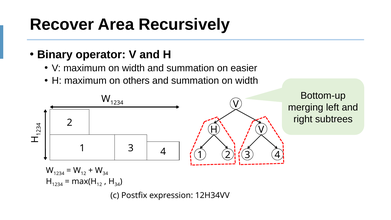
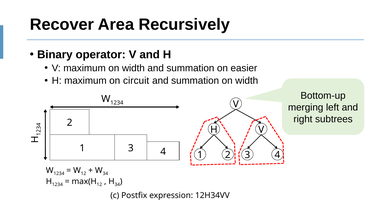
others: others -> circuit (136, 81)
